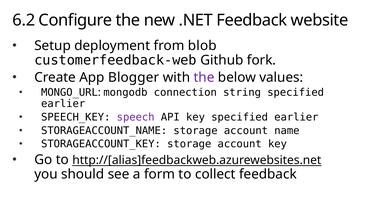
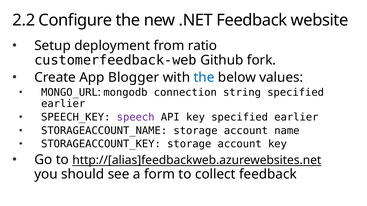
6.2: 6.2 -> 2.2 (24, 20)
blob: blob -> ratio (202, 46)
the colour: purple -> blue (204, 78)
